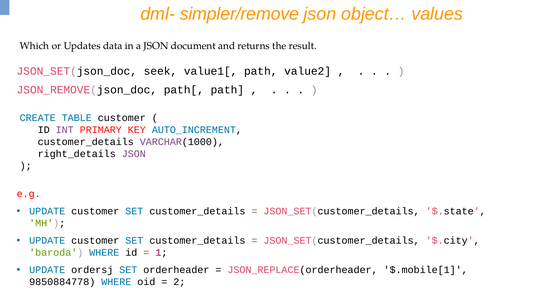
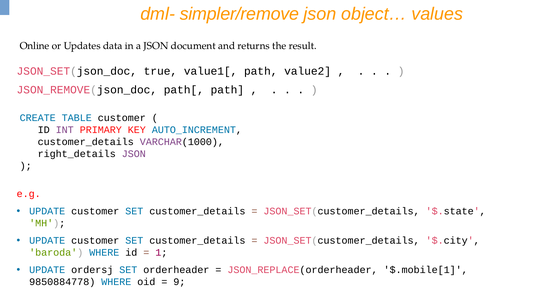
Which: Which -> Online (35, 46)
seek: seek -> true (160, 71)
2: 2 -> 9 (179, 282)
